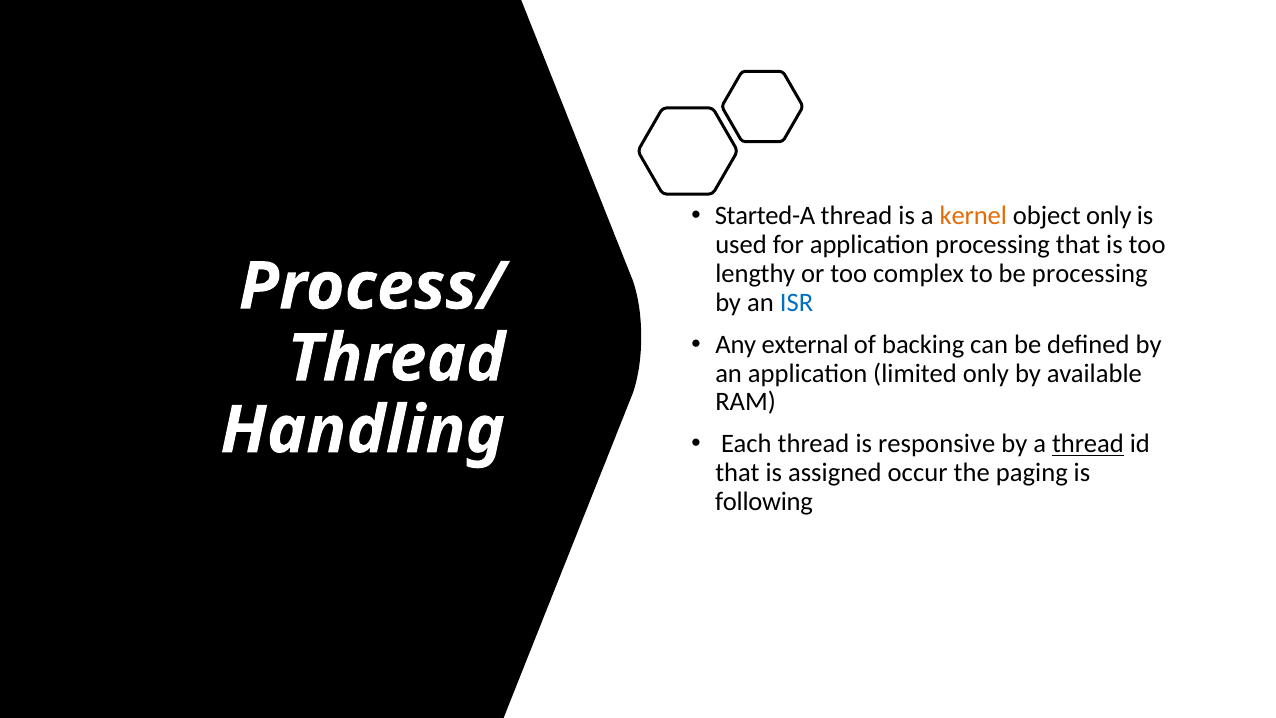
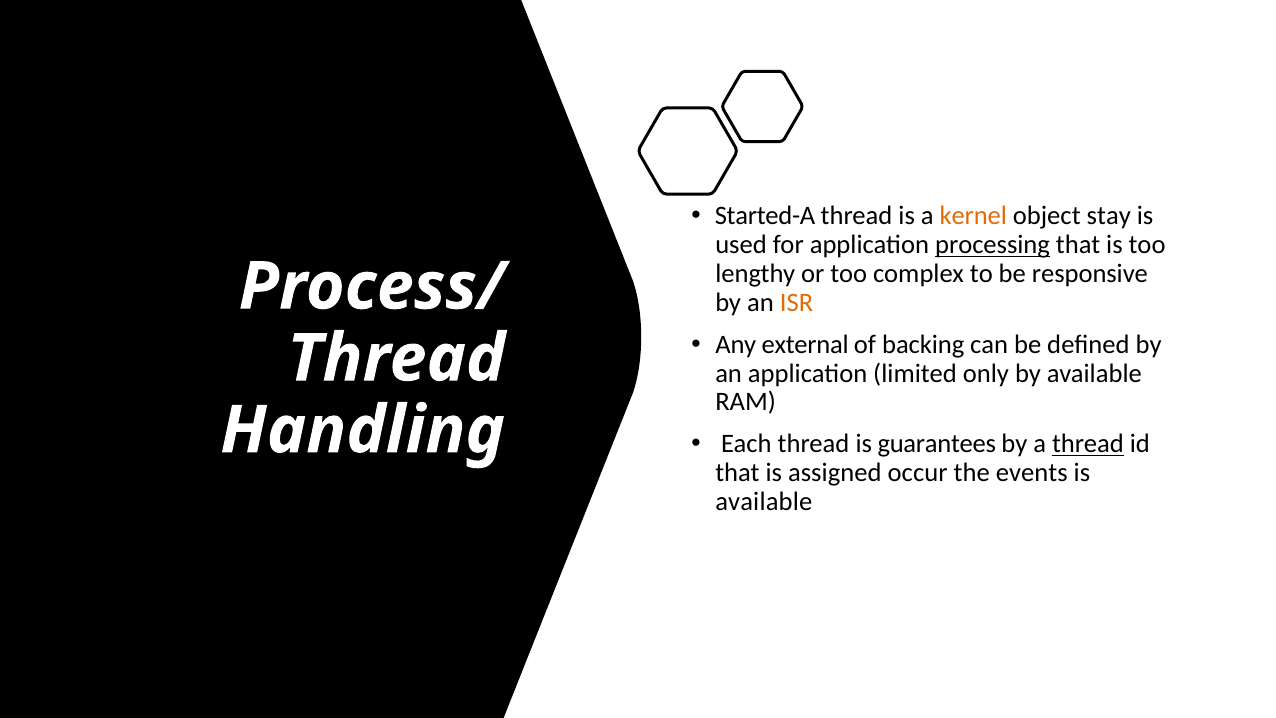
object only: only -> stay (1109, 216)
processing underline: none -> present (993, 245)
be processing: processing -> responsive (1090, 274)
ISR colour: blue -> orange (797, 302)
responsive: responsive -> guarantees (937, 444)
paging: paging -> events (1032, 473)
following: following -> available (764, 501)
